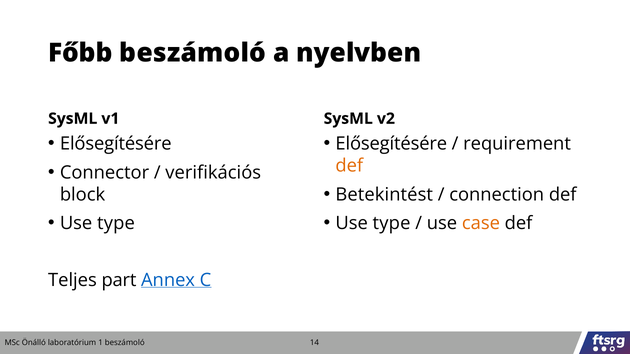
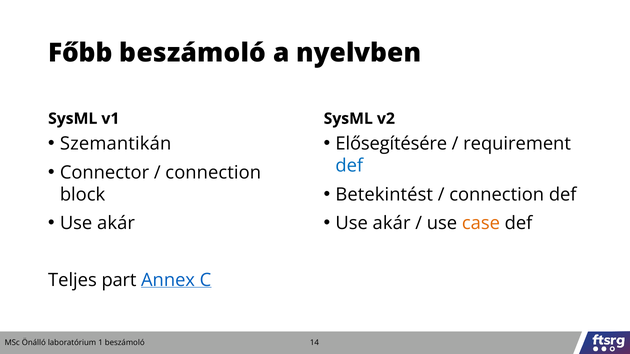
Elősegítésére: Elősegítésére -> Szemantikán (116, 144)
def colour: orange -> blue (349, 166)
verifikációs: verifikációs -> connection (213, 173)
type: type -> akár (116, 223)
type: type -> akár (392, 223)
